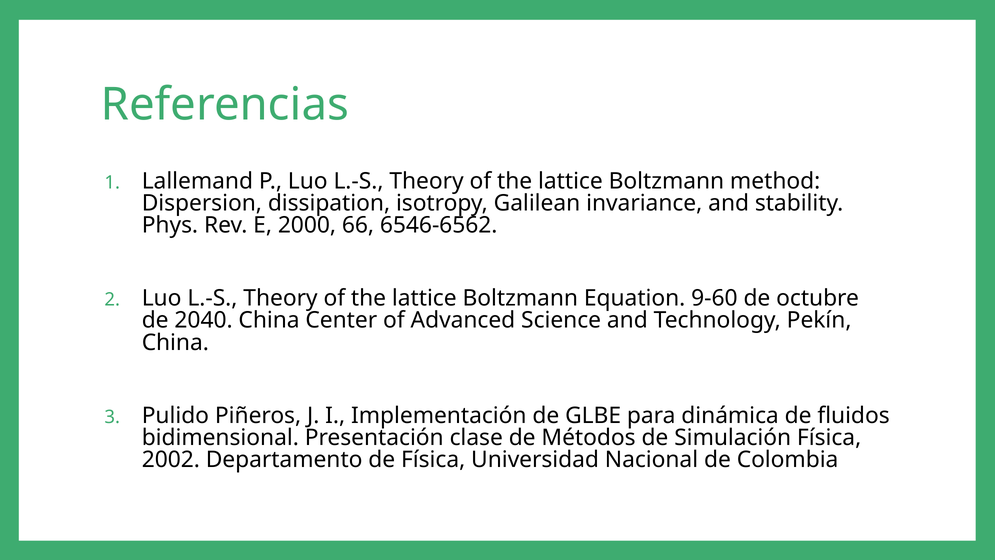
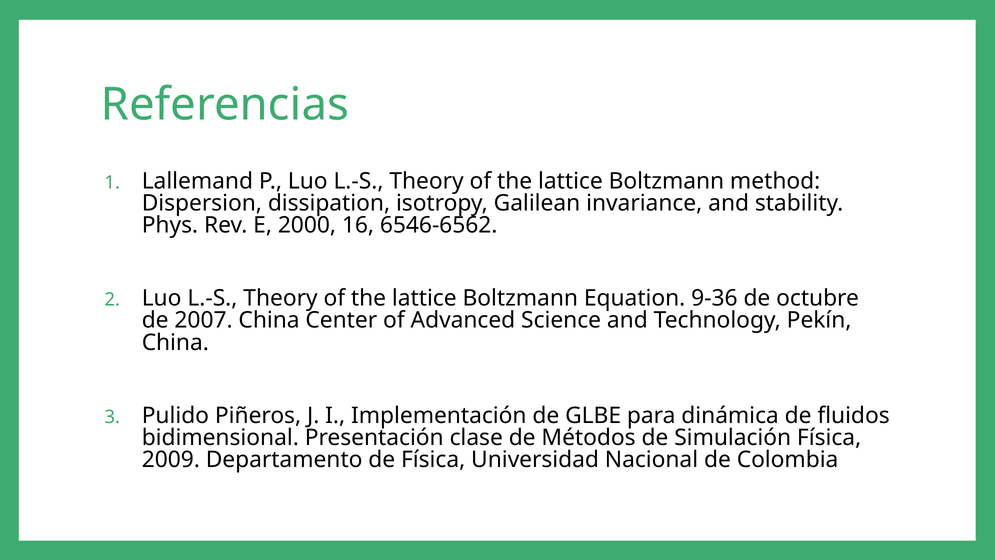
66: 66 -> 16 (358, 225)
9-60: 9-60 -> 9-36 (714, 298)
2040: 2040 -> 2007 (204, 320)
2002: 2002 -> 2009 (171, 460)
